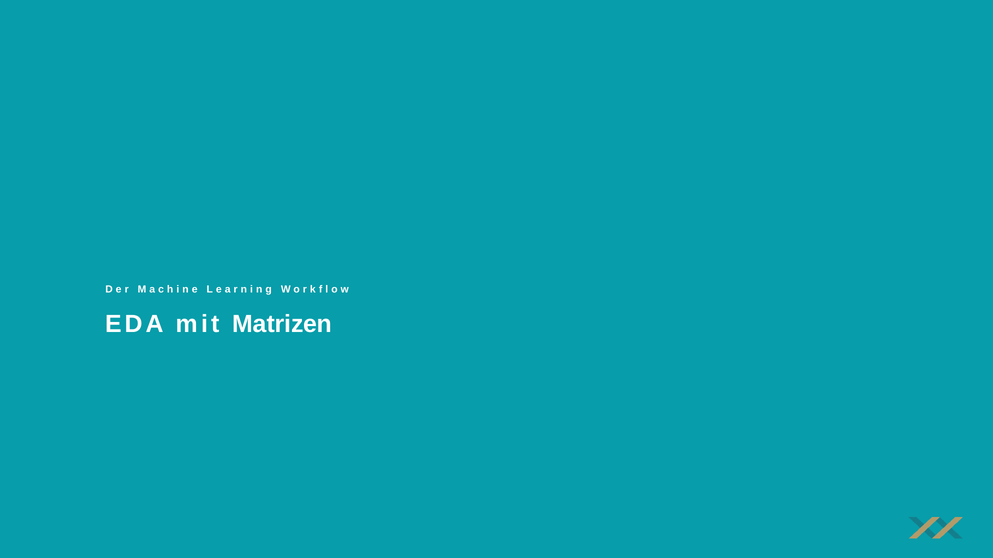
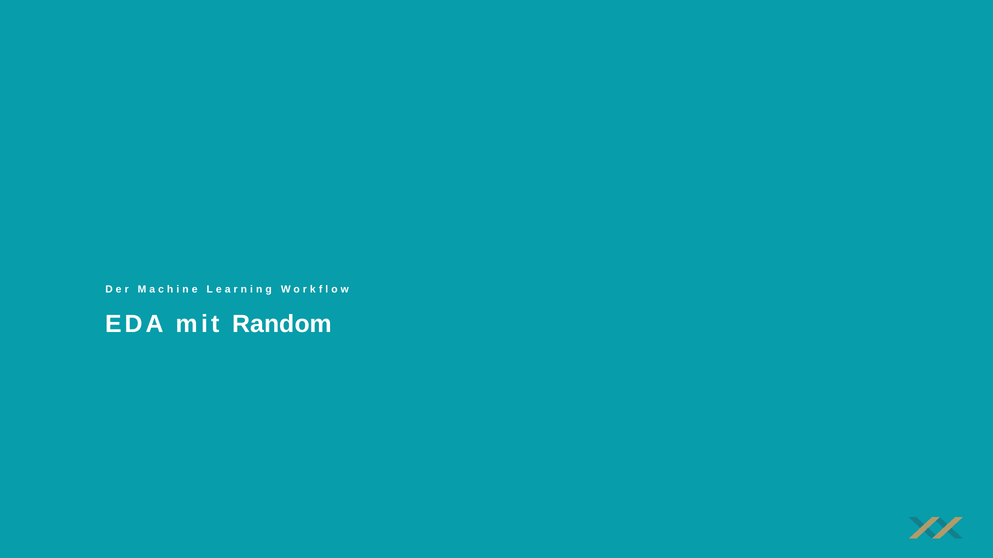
Matrizen: Matrizen -> Random (282, 324)
